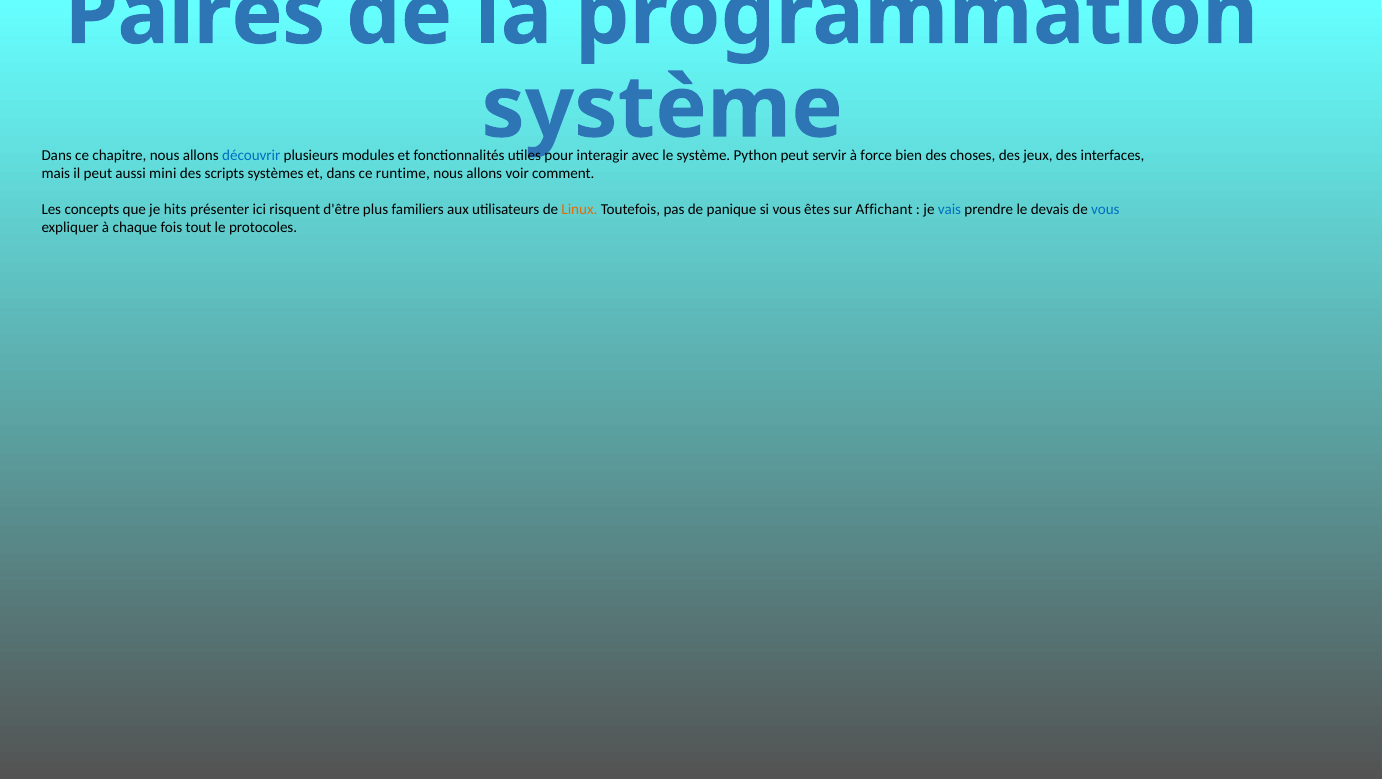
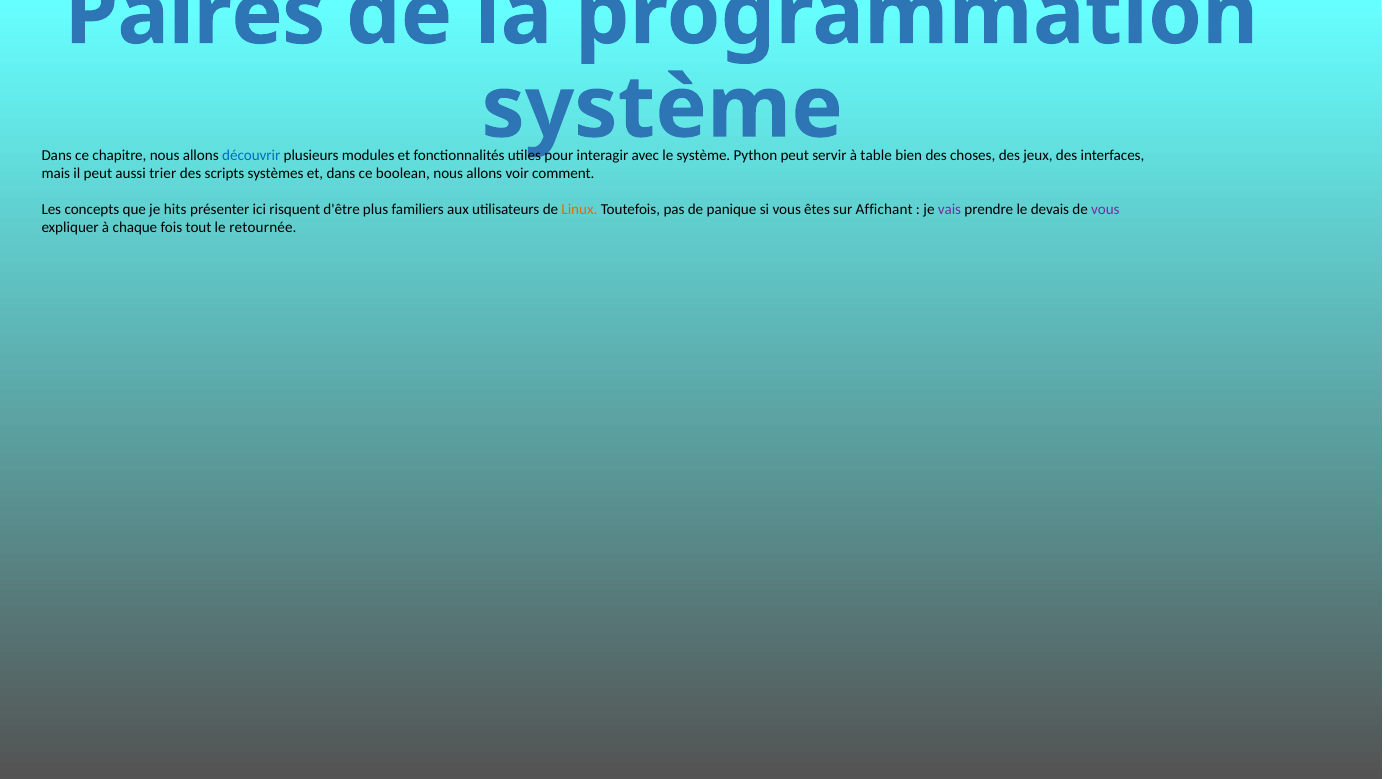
force: force -> table (876, 155)
mini: mini -> trier (163, 173)
runtime: runtime -> boolean (403, 173)
vais colour: blue -> purple (950, 210)
vous colour: blue -> purple (1105, 210)
protocoles: protocoles -> retournée (263, 228)
